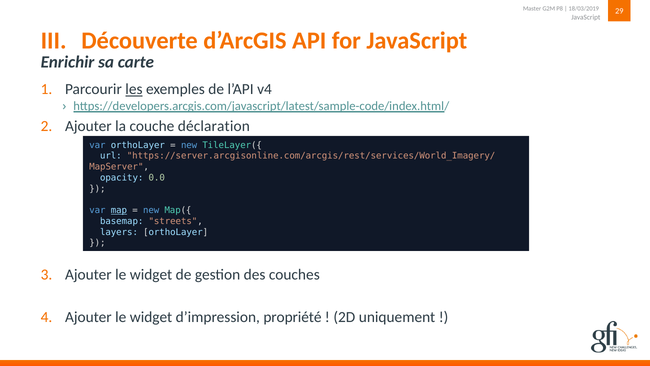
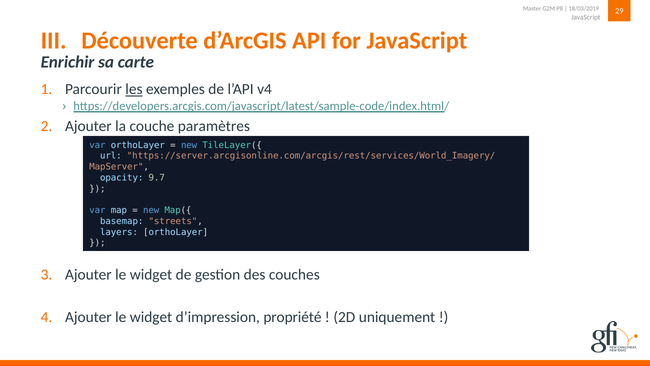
déclaration: déclaration -> paramètres (214, 126)
0.0: 0.0 -> 9.7 (157, 178)
map underline: present -> none (119, 210)
